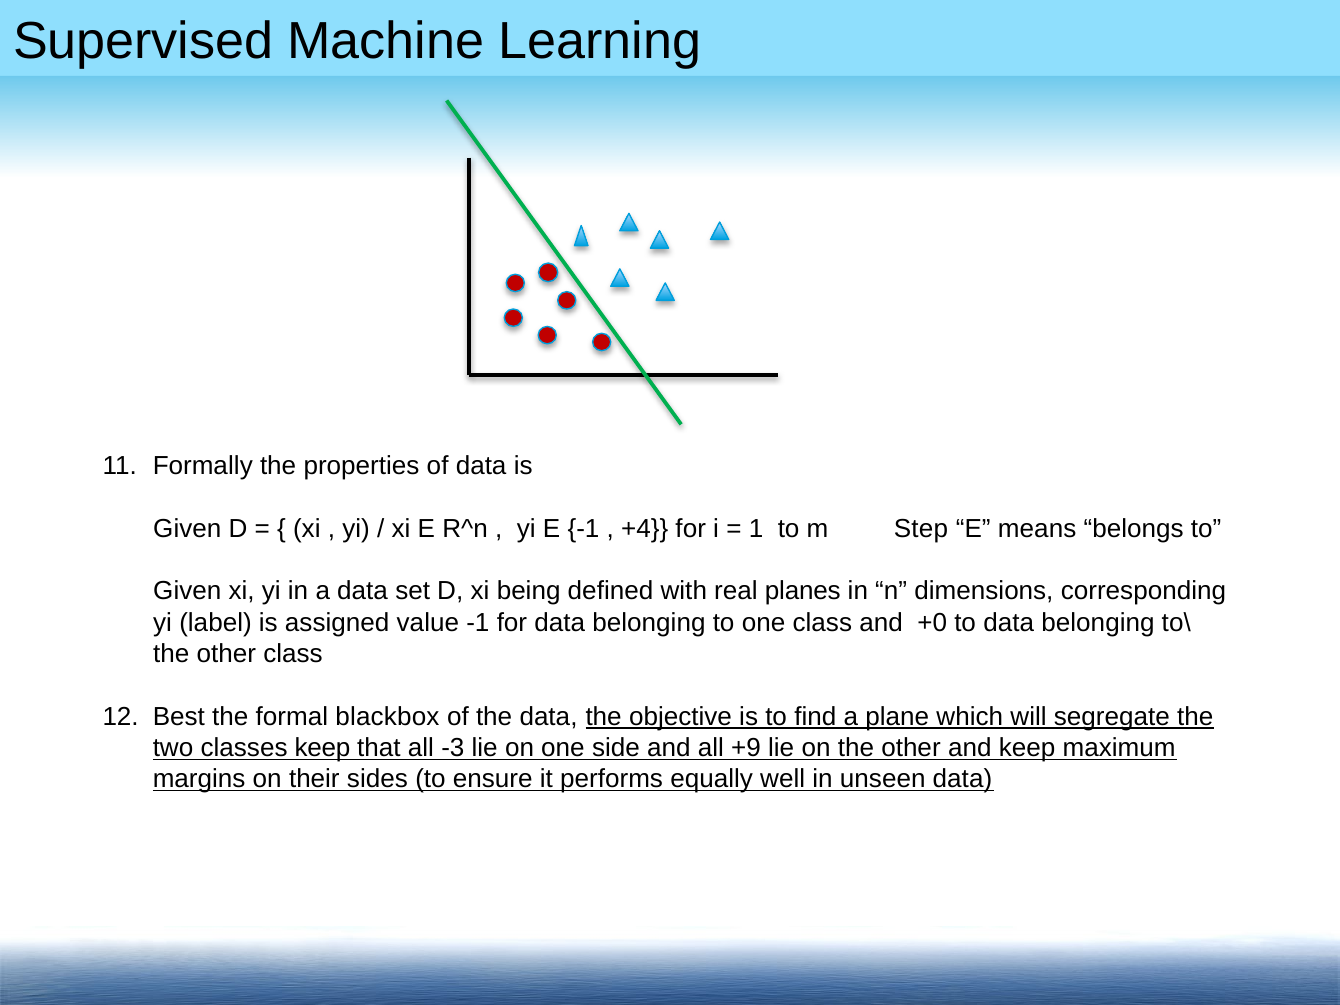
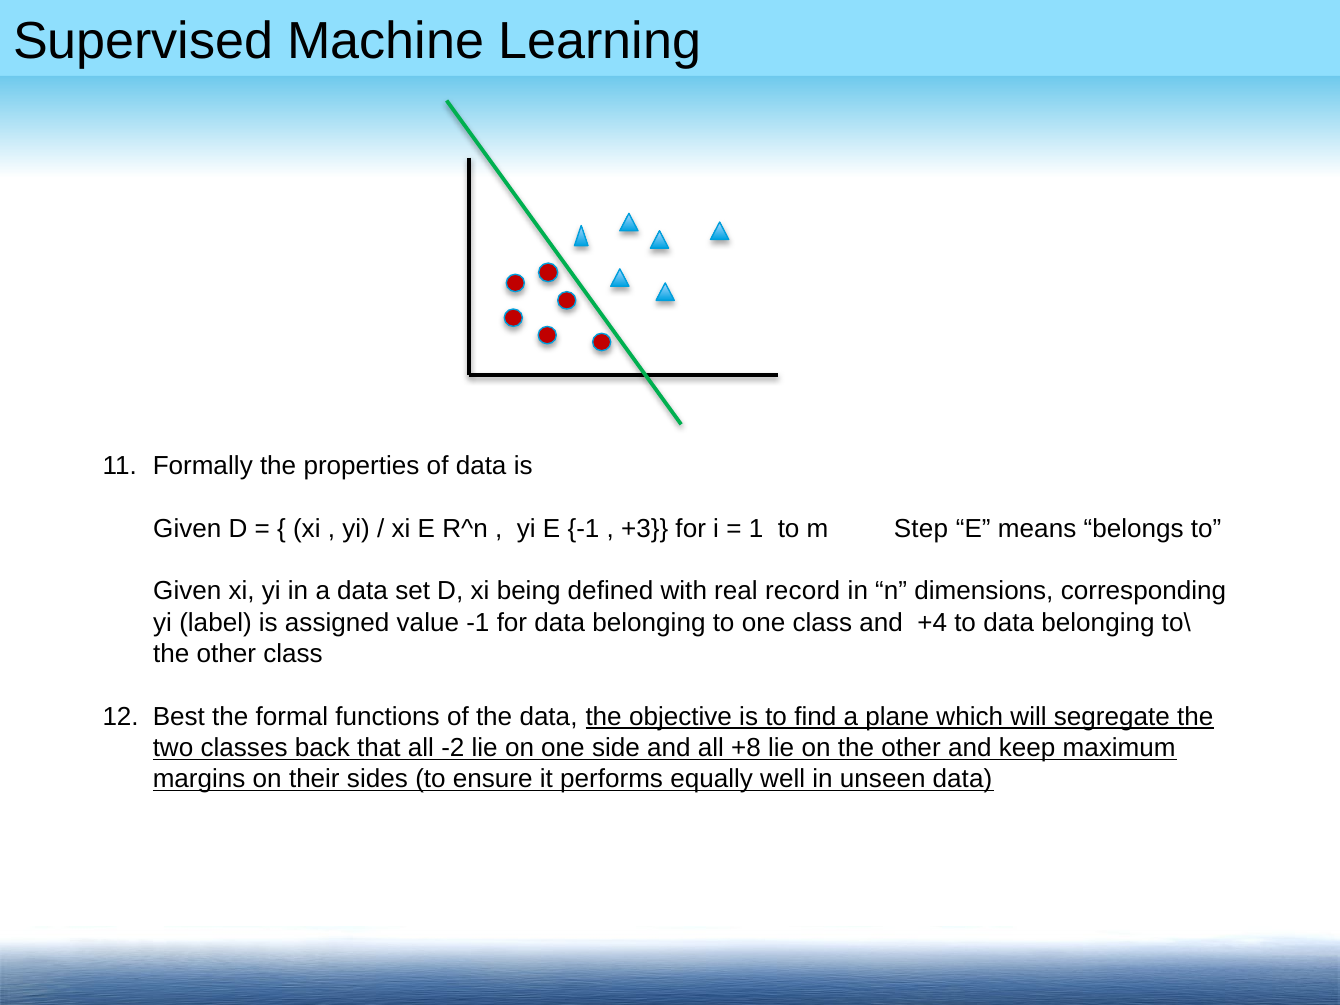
+4: +4 -> +3 (645, 529)
planes: planes -> record (803, 591)
+0: +0 -> +4 (932, 623)
blackbox: blackbox -> functions (388, 716)
classes keep: keep -> back (322, 748)
-3: -3 -> -2 (453, 748)
+9: +9 -> +8 (746, 748)
